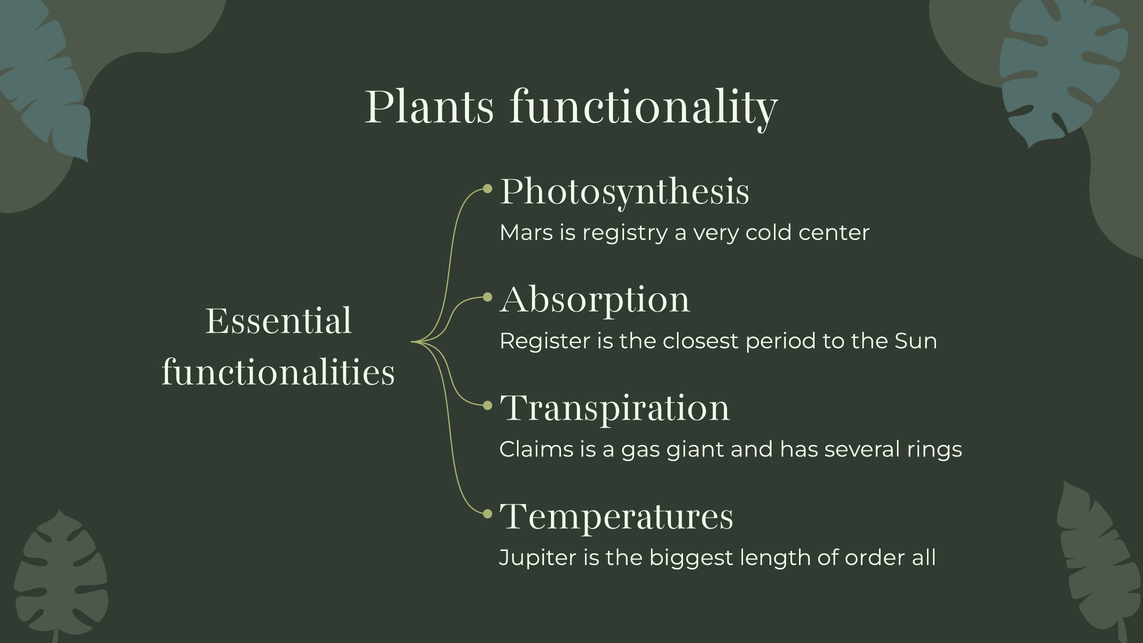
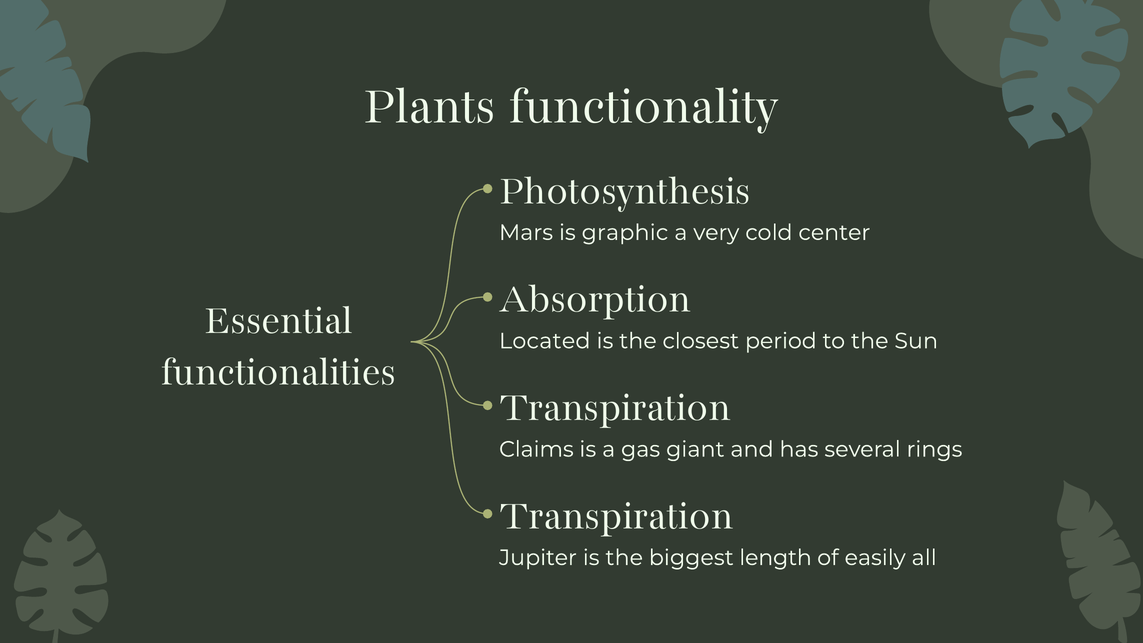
registry: registry -> graphic (625, 233)
Register: Register -> Located (545, 341)
Temperatures: Temperatures -> Transpiration (616, 515)
order: order -> easily (875, 558)
